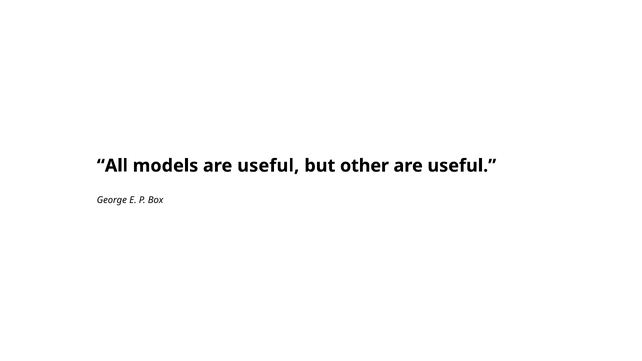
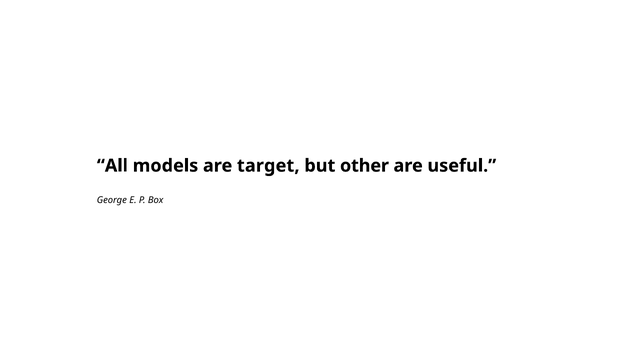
models are useful: useful -> target (268, 166)
